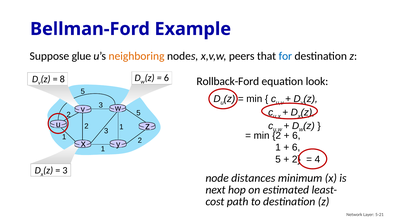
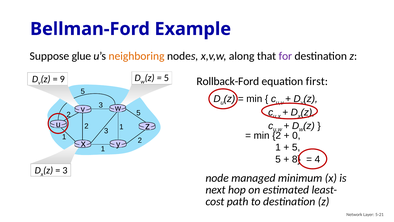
peers: peers -> along (242, 56)
for colour: blue -> purple (285, 56)
6: 6 -> 5 (166, 78)
8: 8 -> 9 (62, 79)
look: look -> first (317, 81)
6: 6 -> 0 (296, 135)
6: 6 -> 5 (296, 147)
2: 2 -> 8 (296, 159)
distances: distances -> managed (253, 178)
